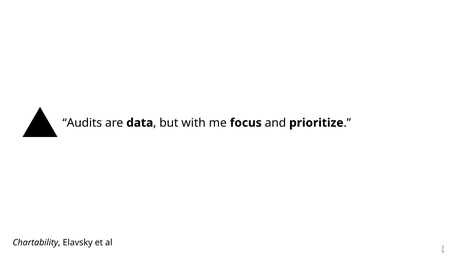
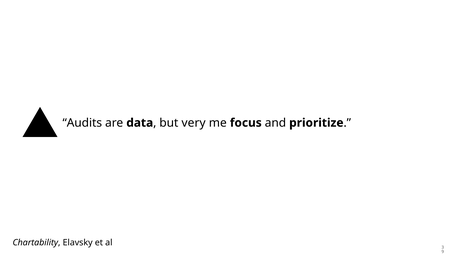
with: with -> very (194, 123)
